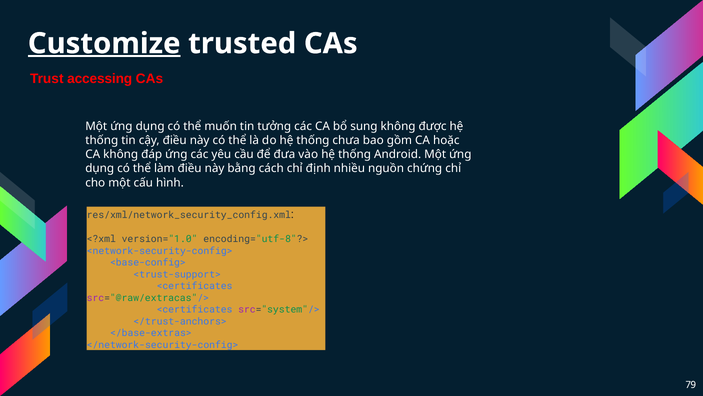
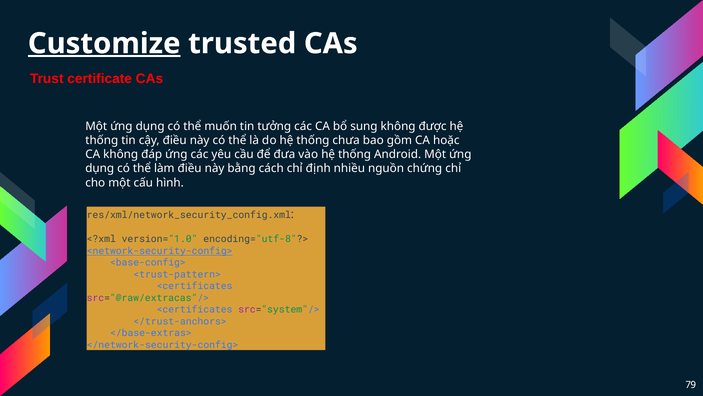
accessing: accessing -> certificate (100, 79)
<network-security-config> underline: none -> present (160, 250)
<trust-support>: <trust-support> -> <trust-pattern> (177, 274)
